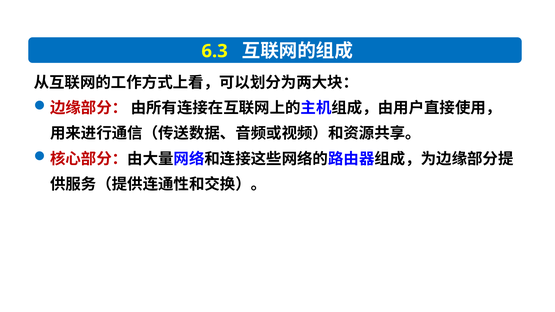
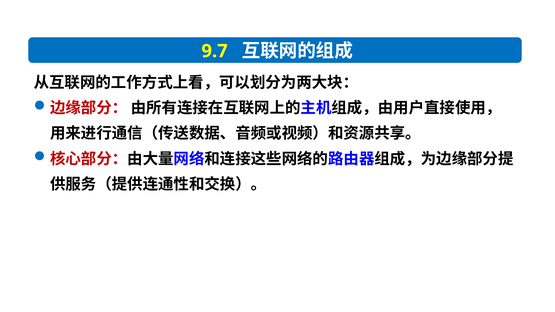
6.3: 6.3 -> 9.7 (215, 51)
